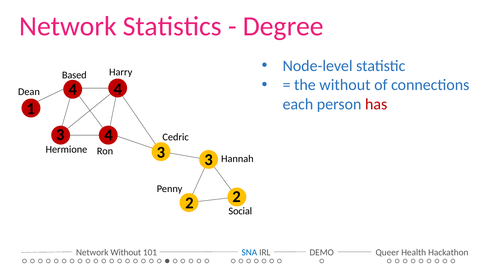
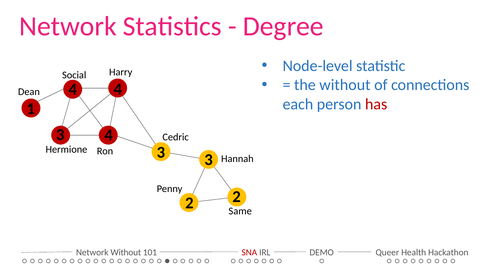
Based: Based -> Social (74, 75)
Social: Social -> Same (240, 211)
SNA colour: blue -> red (249, 252)
